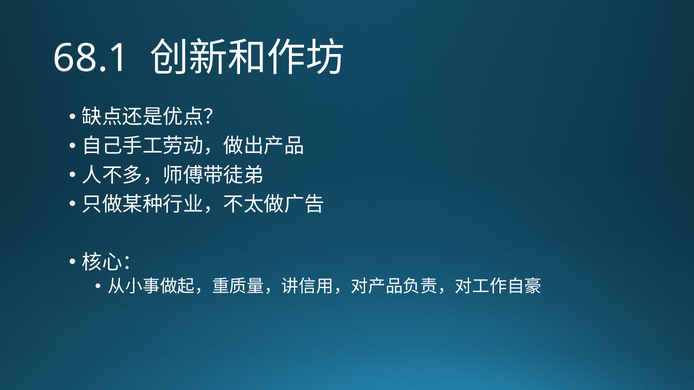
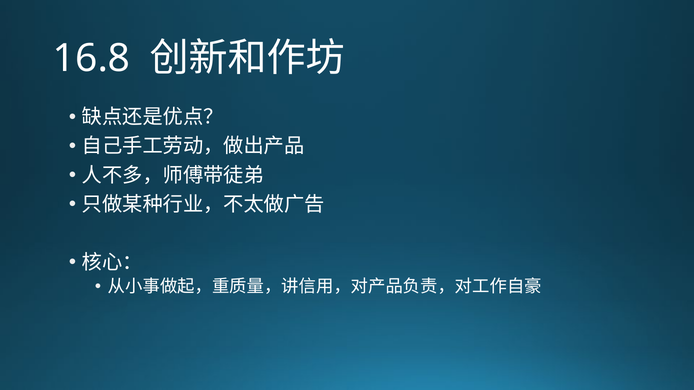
68.1: 68.1 -> 16.8 (92, 58)
